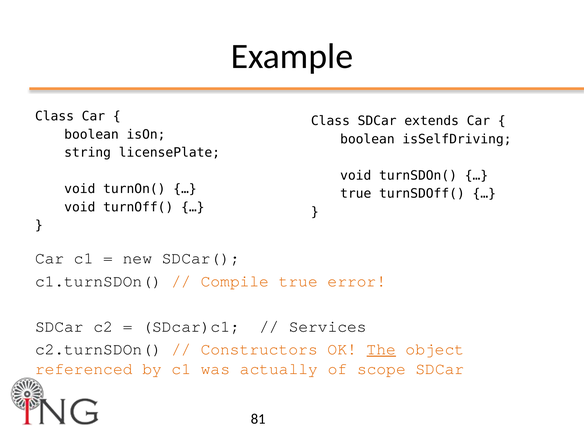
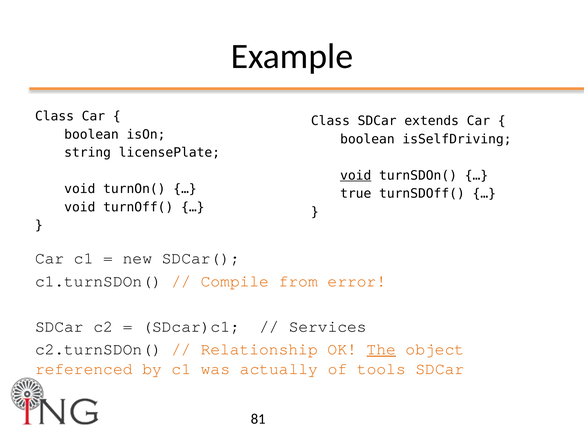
void underline: none -> present (356, 175)
Compile true: true -> from (298, 281)
Constructors: Constructors -> Relationship (259, 349)
scope: scope -> tools (381, 369)
